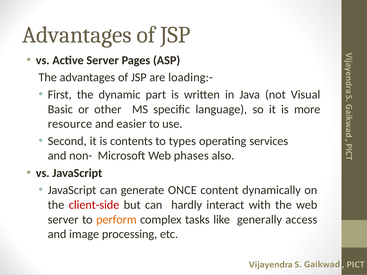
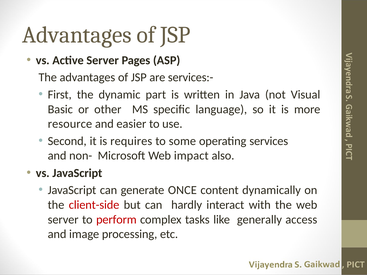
loading:-: loading:- -> services:- (191, 78)
contents: contents -> requires (131, 141)
types: types -> some (182, 141)
phases: phases -> impact (191, 156)
perform colour: orange -> red (116, 220)
